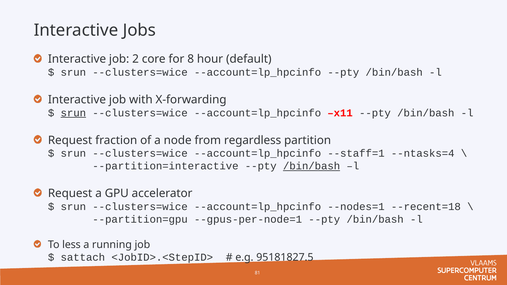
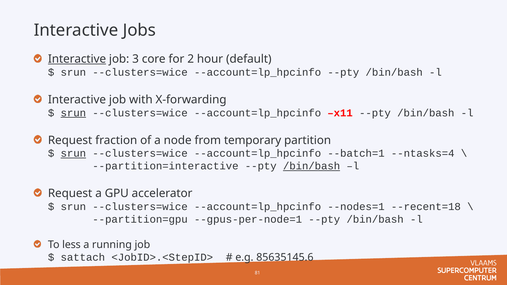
Interactive underline: none -> present (77, 59)
2: 2 -> 3 (136, 59)
8: 8 -> 2 (191, 59)
regardless: regardless -> temporary (253, 140)
srun underline: none -> present (73, 154)
--staff=1: --staff=1 -> --batch=1 (356, 154)
95181827.5: 95181827.5 -> 85635145.6 (285, 257)
